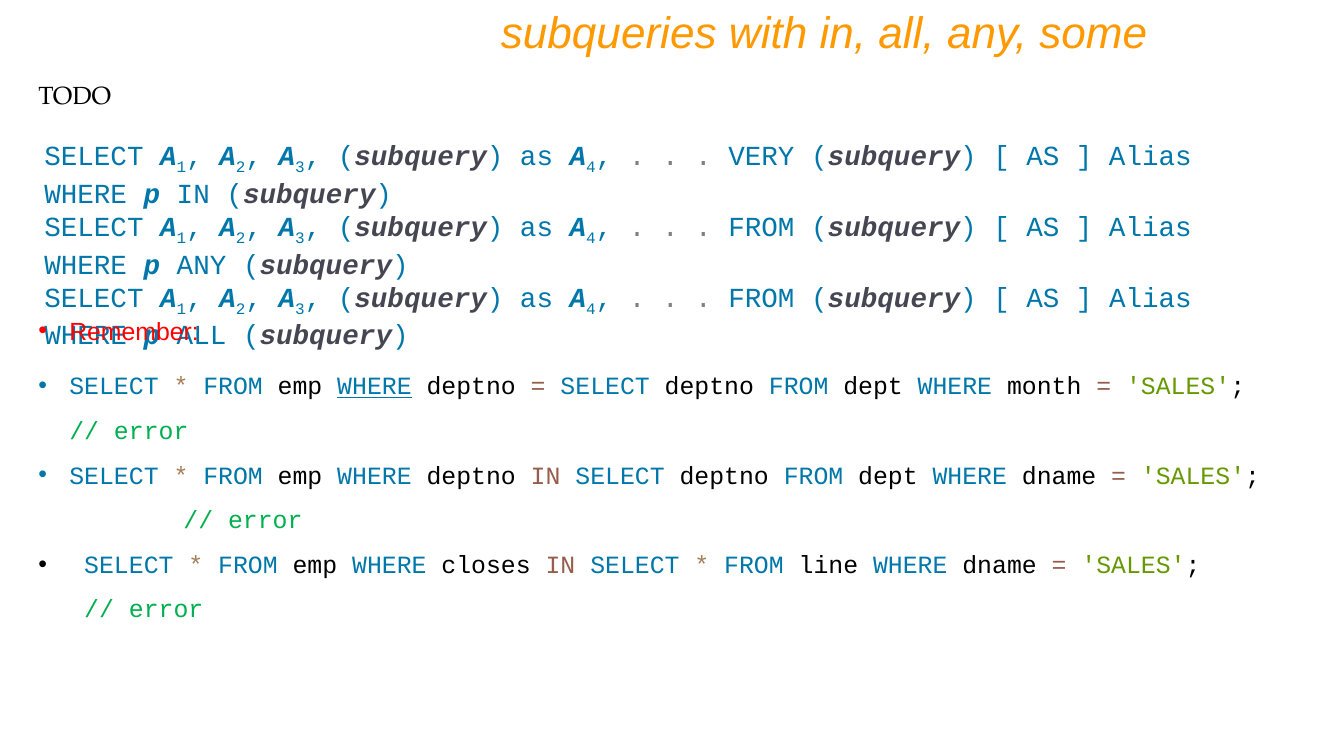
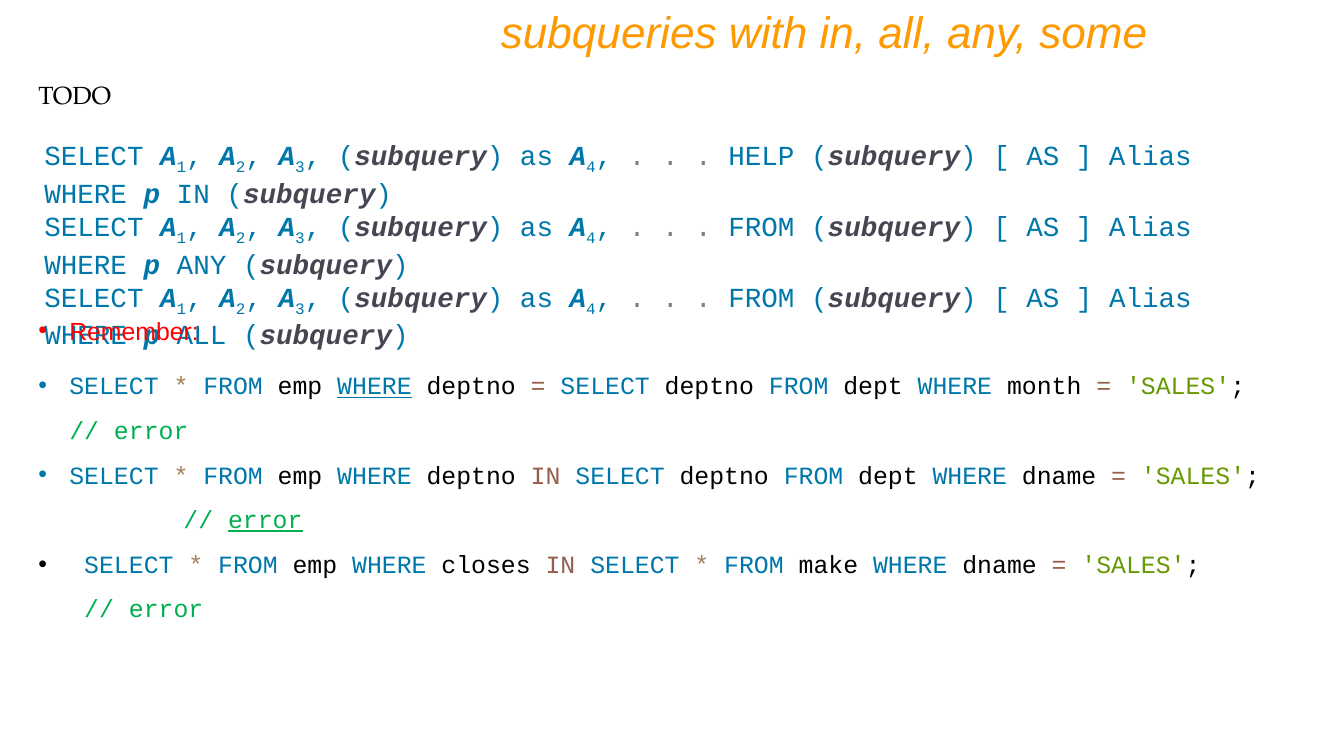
VERY: VERY -> HELP (761, 157)
error underline: none -> present (265, 521)
line: line -> make (828, 565)
